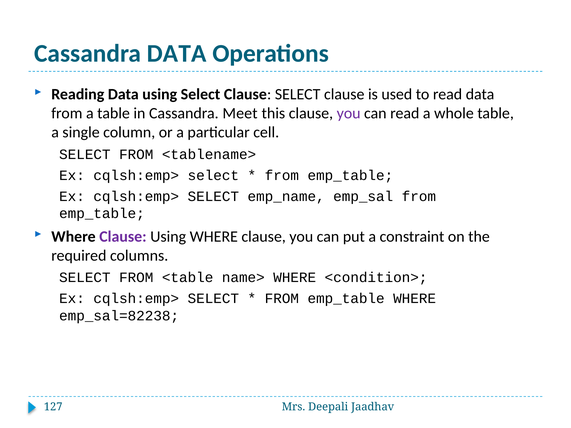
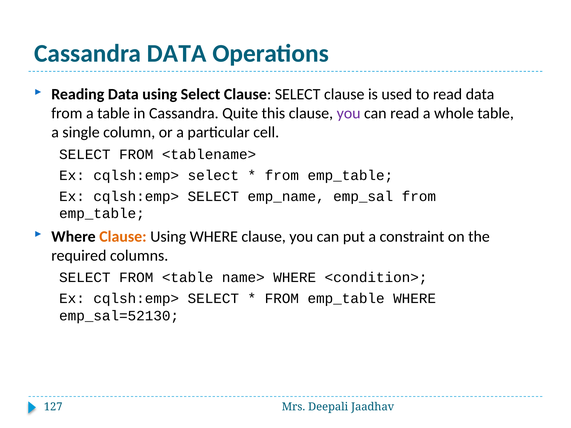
Meet: Meet -> Quite (240, 113)
Clause colour: purple -> orange (123, 237)
emp_sal=82238: emp_sal=82238 -> emp_sal=52130 (119, 316)
